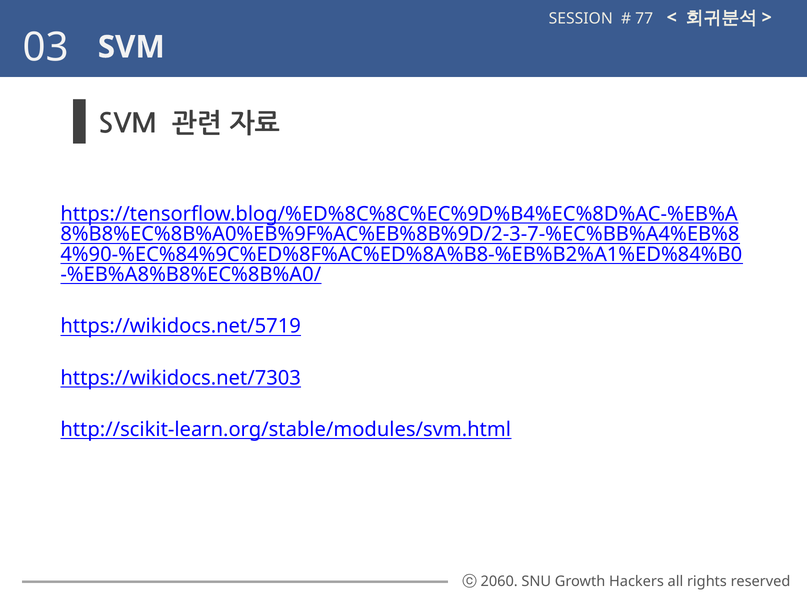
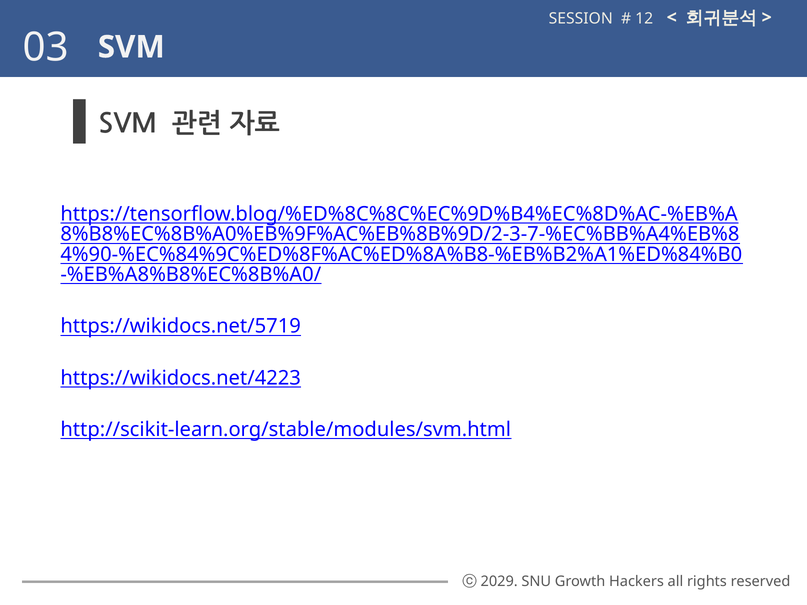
77: 77 -> 12 (644, 19)
https://wikidocs.net/7303: https://wikidocs.net/7303 -> https://wikidocs.net/4223 (181, 378)
2060: 2060 -> 2029 (499, 582)
